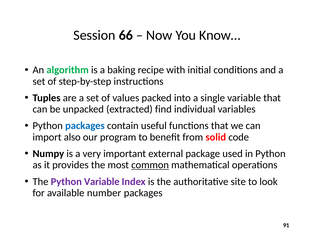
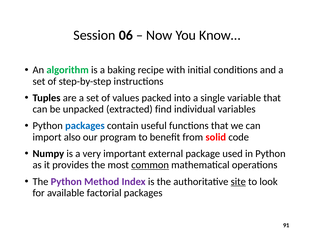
66: 66 -> 06 (126, 35)
Python Variable: Variable -> Method (102, 181)
site underline: none -> present (238, 181)
number: number -> factorial (104, 192)
